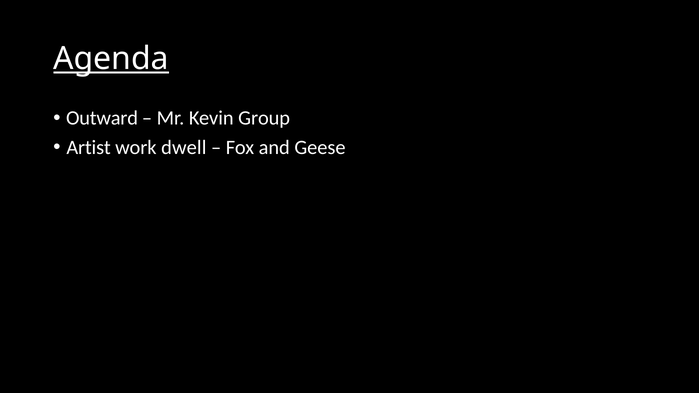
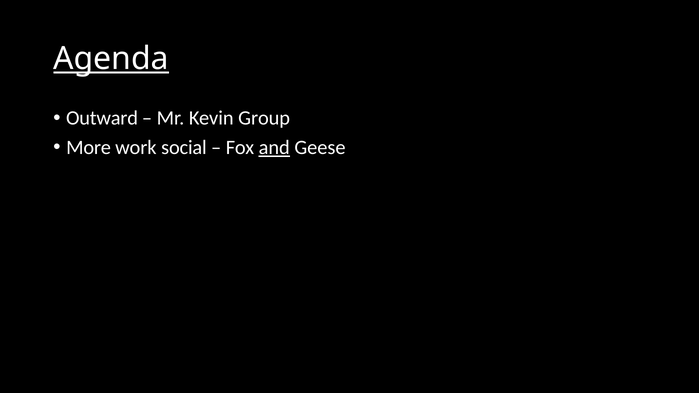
Artist: Artist -> More (89, 147)
dwell: dwell -> social (184, 147)
and underline: none -> present (274, 147)
